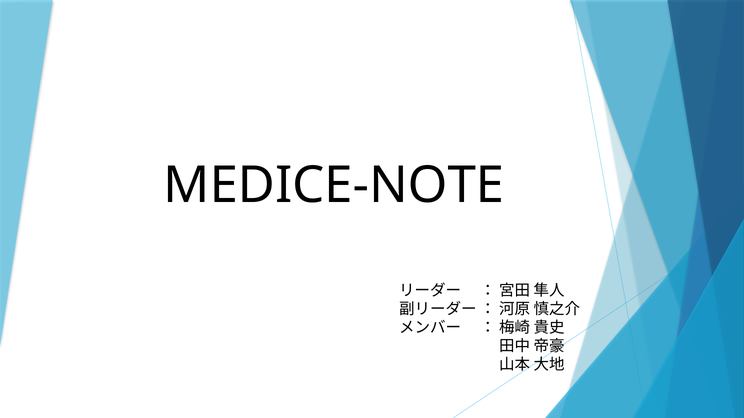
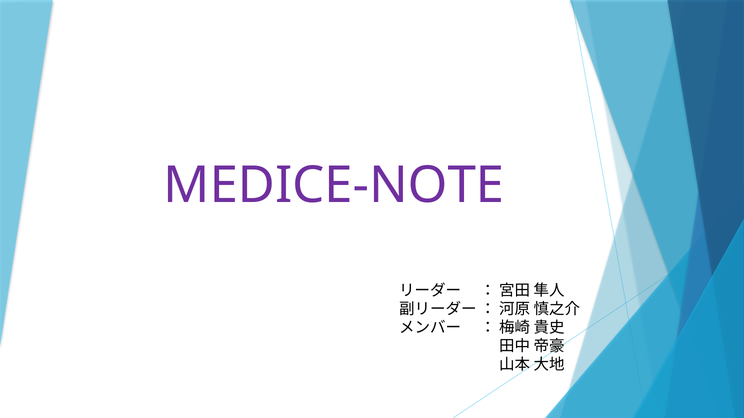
MEDICE-NOTE colour: black -> purple (334, 186)
